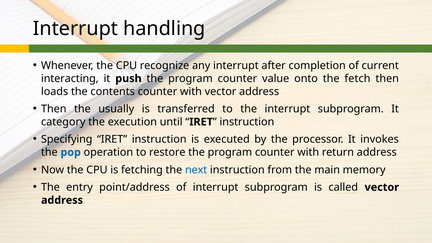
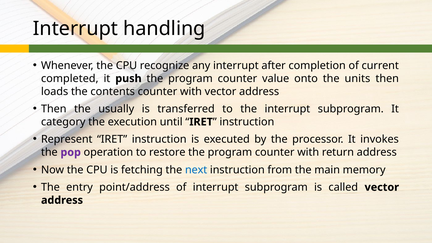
interacting: interacting -> completed (70, 79)
fetch: fetch -> units (357, 79)
Specifying: Specifying -> Represent (67, 139)
pop colour: blue -> purple (71, 152)
